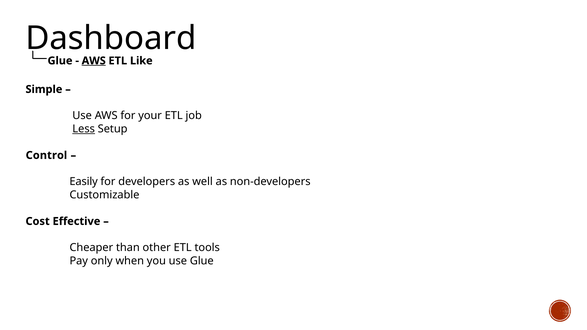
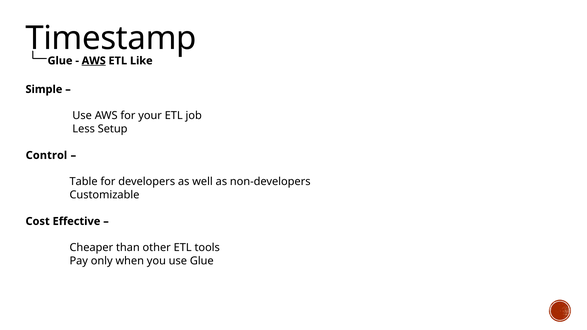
Dashboard: Dashboard -> Timestamp (111, 38)
Less underline: present -> none (84, 129)
Easily: Easily -> Table (84, 182)
